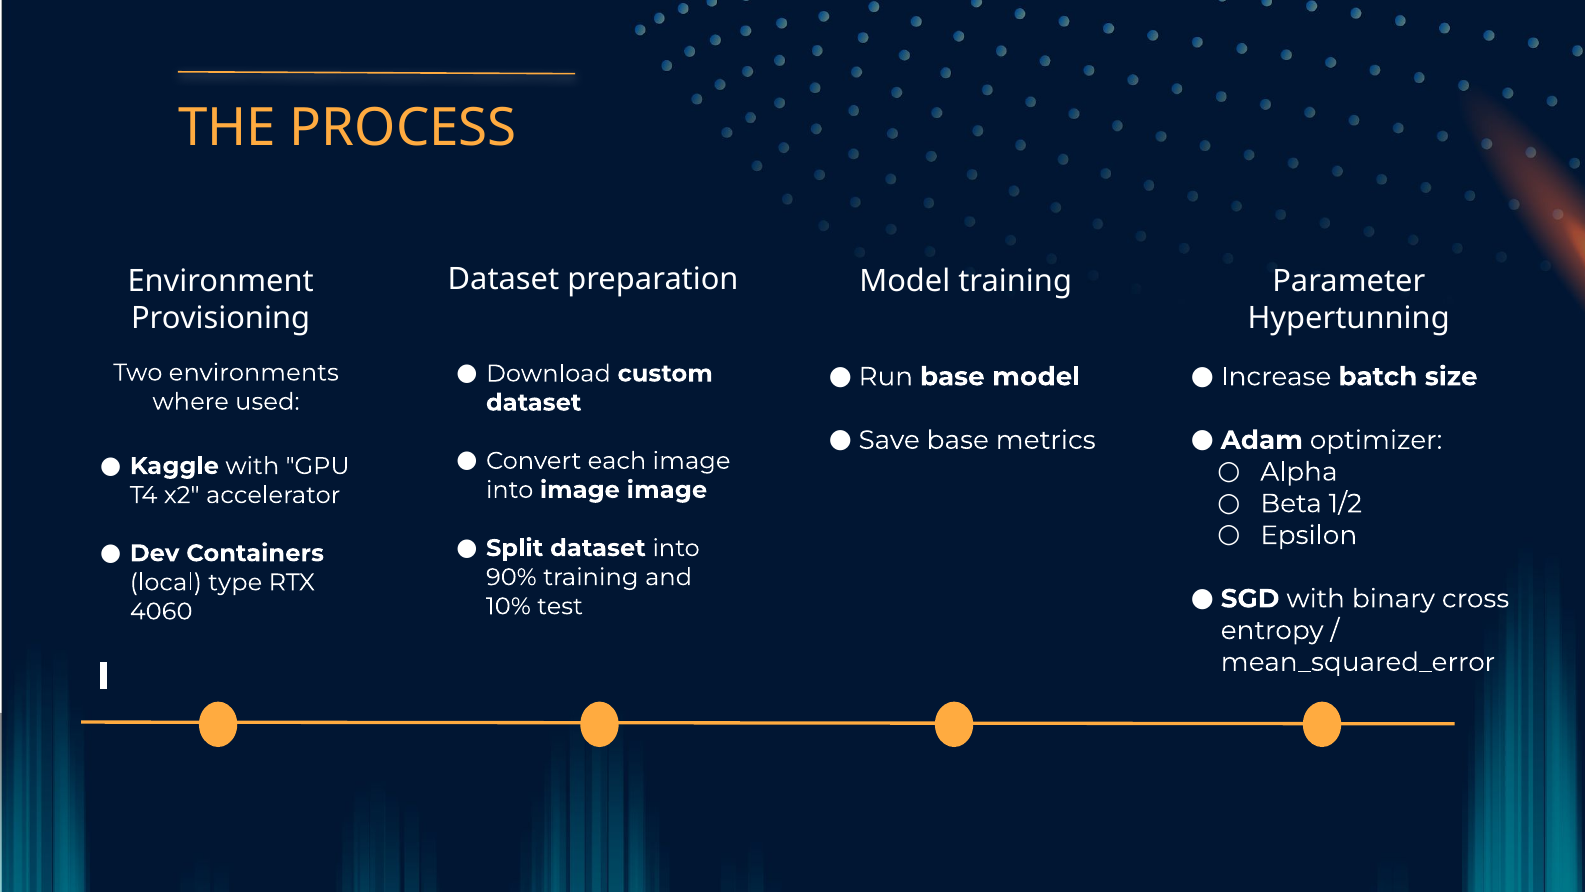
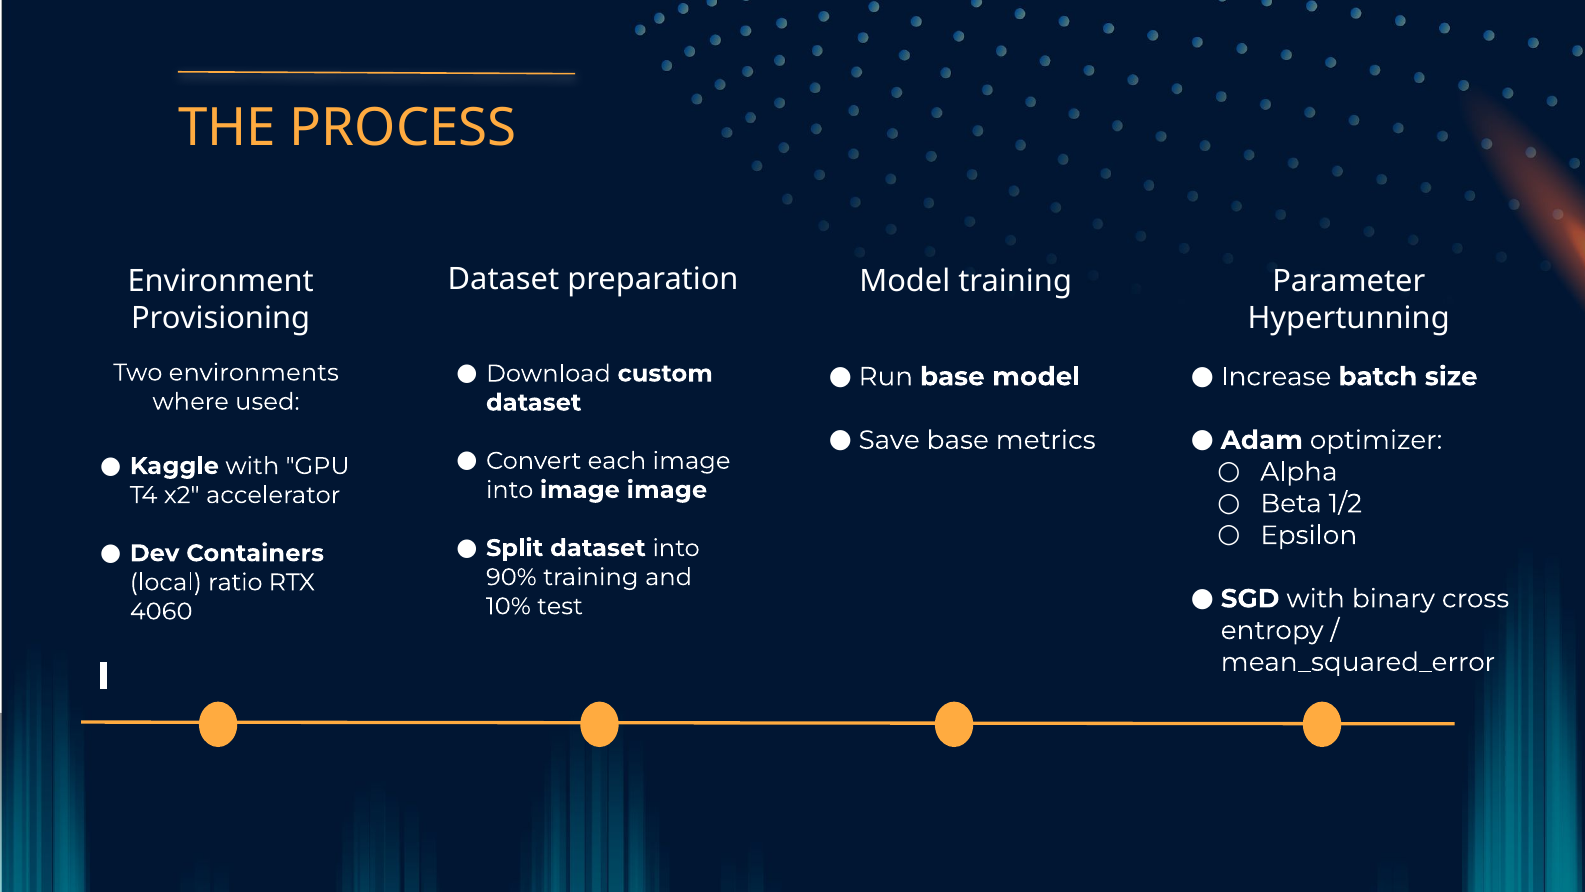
type: type -> ratio (235, 582)
